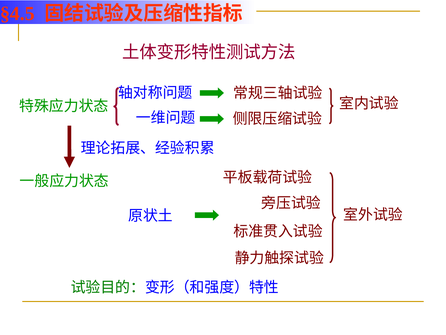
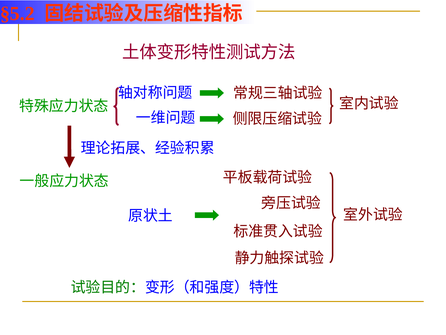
§4.5: §4.5 -> §5.2 (17, 13)
